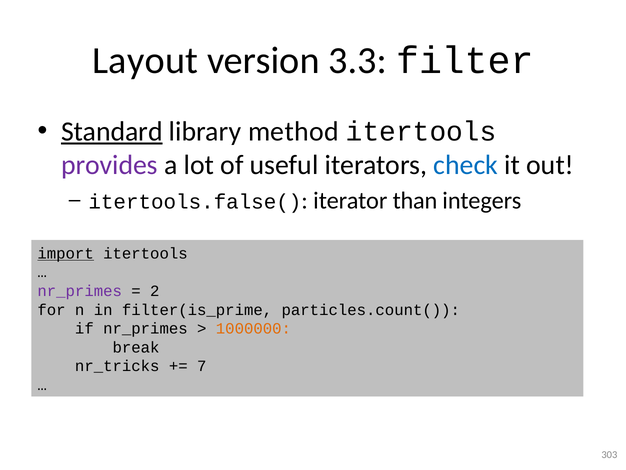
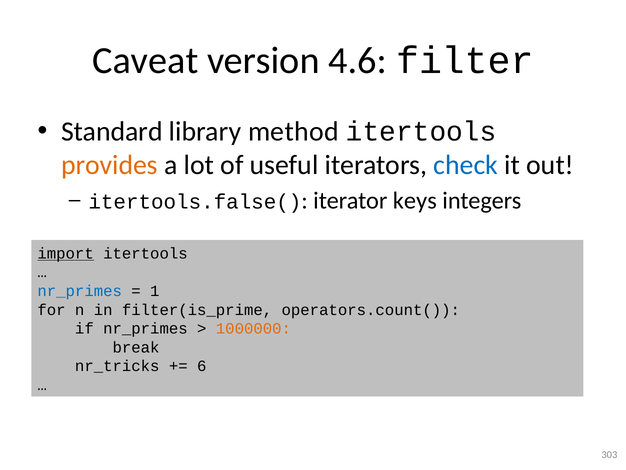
Layout: Layout -> Caveat (145, 61)
3.3: 3.3 -> 4.6 (358, 61)
Standard underline: present -> none (112, 131)
provides colour: purple -> orange (109, 165)
than: than -> keys (415, 201)
nr_primes colour: purple -> blue (80, 291)
2: 2 -> 1 (155, 291)
particles.count(: particles.count( -> operators.count( (371, 310)
7: 7 -> 6 (202, 366)
